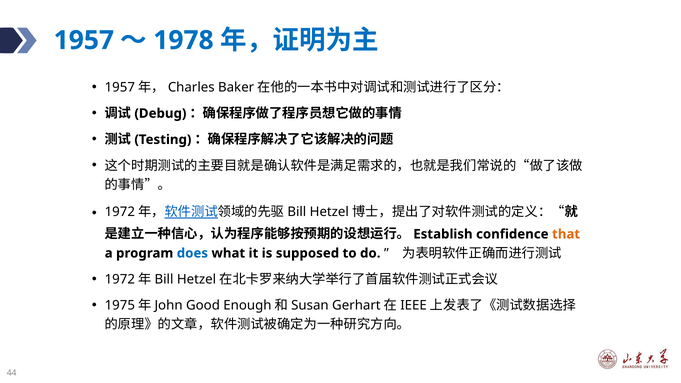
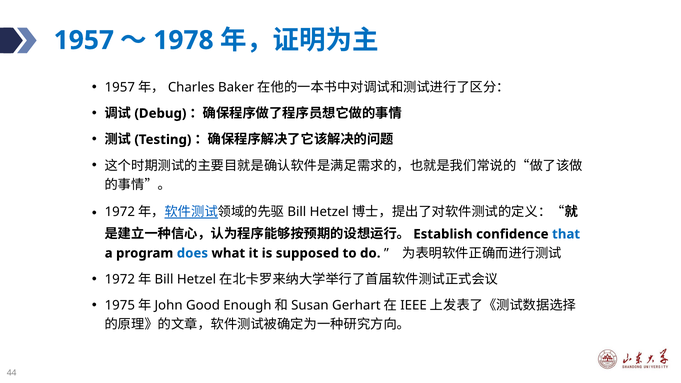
that colour: orange -> blue (566, 234)
